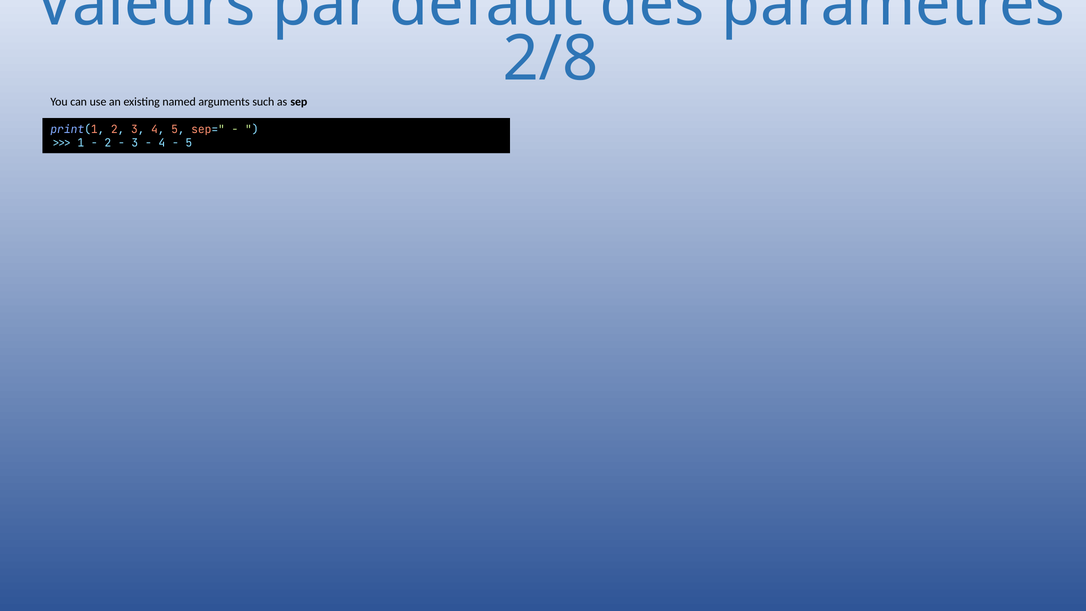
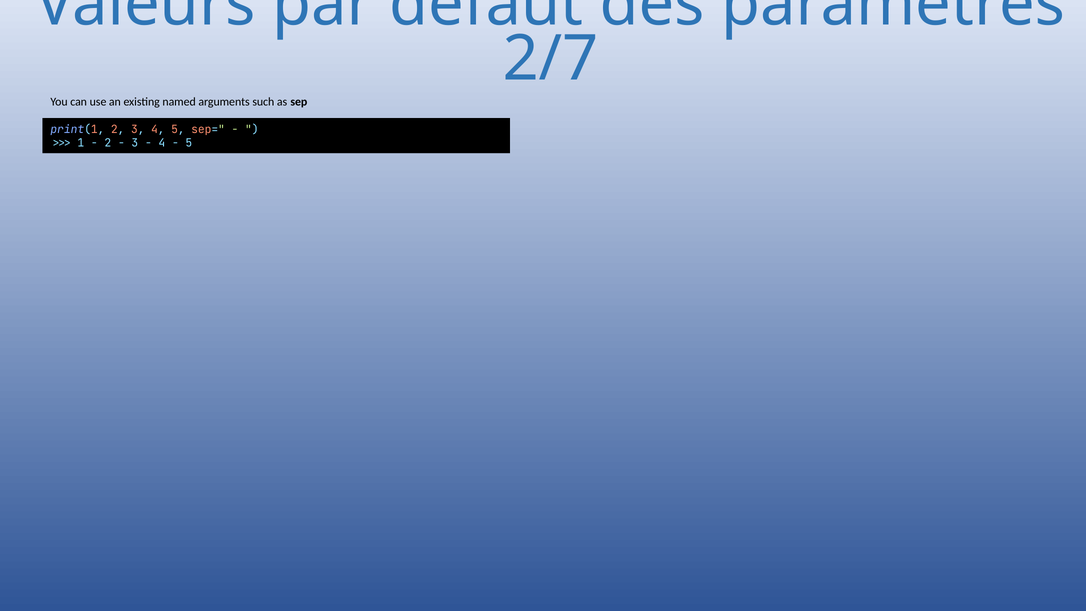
2/8: 2/8 -> 2/7 (551, 59)
